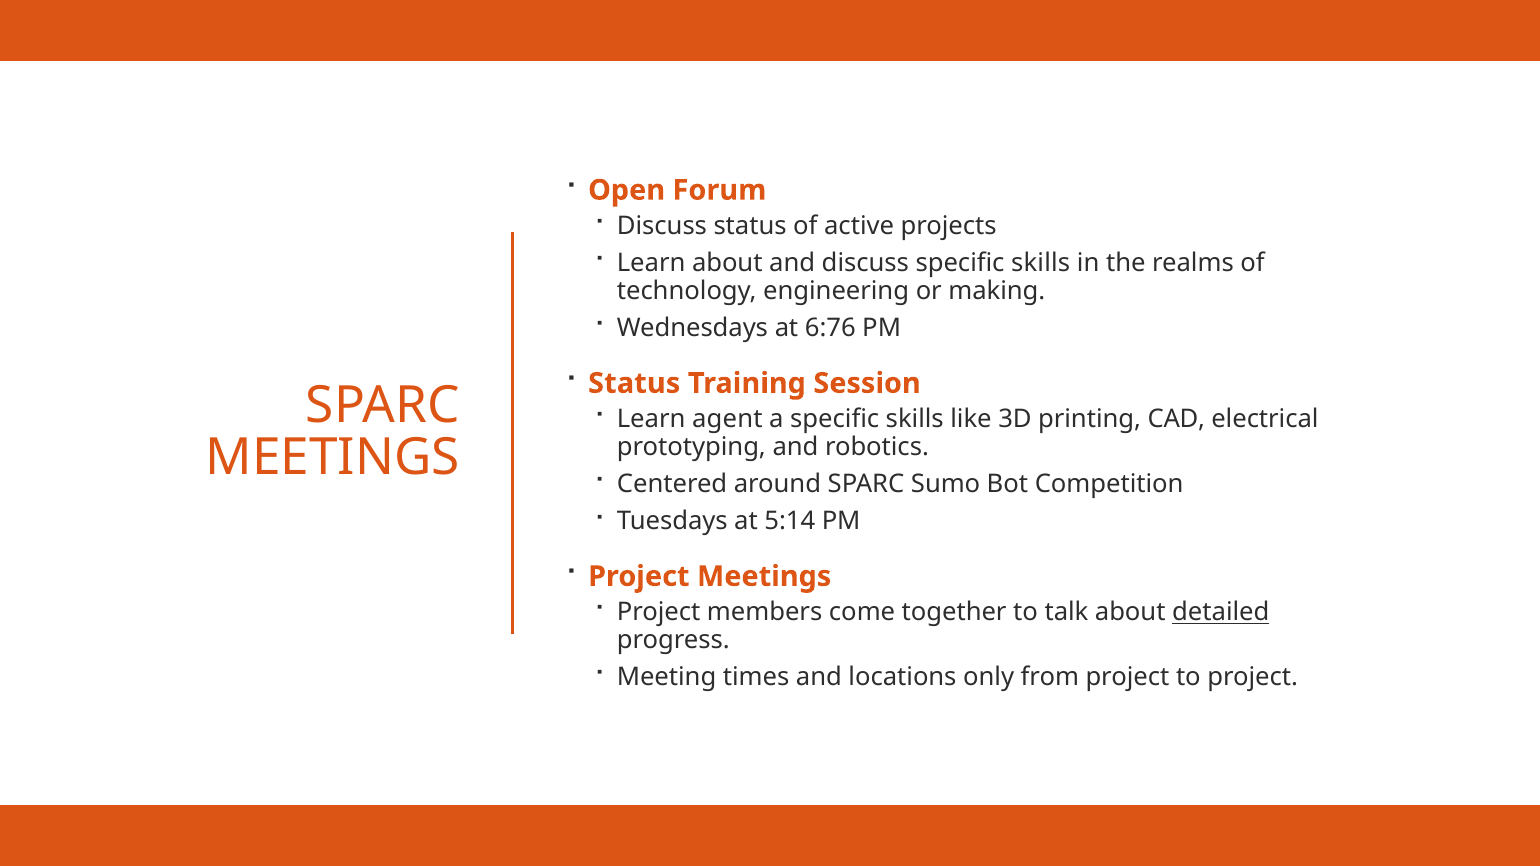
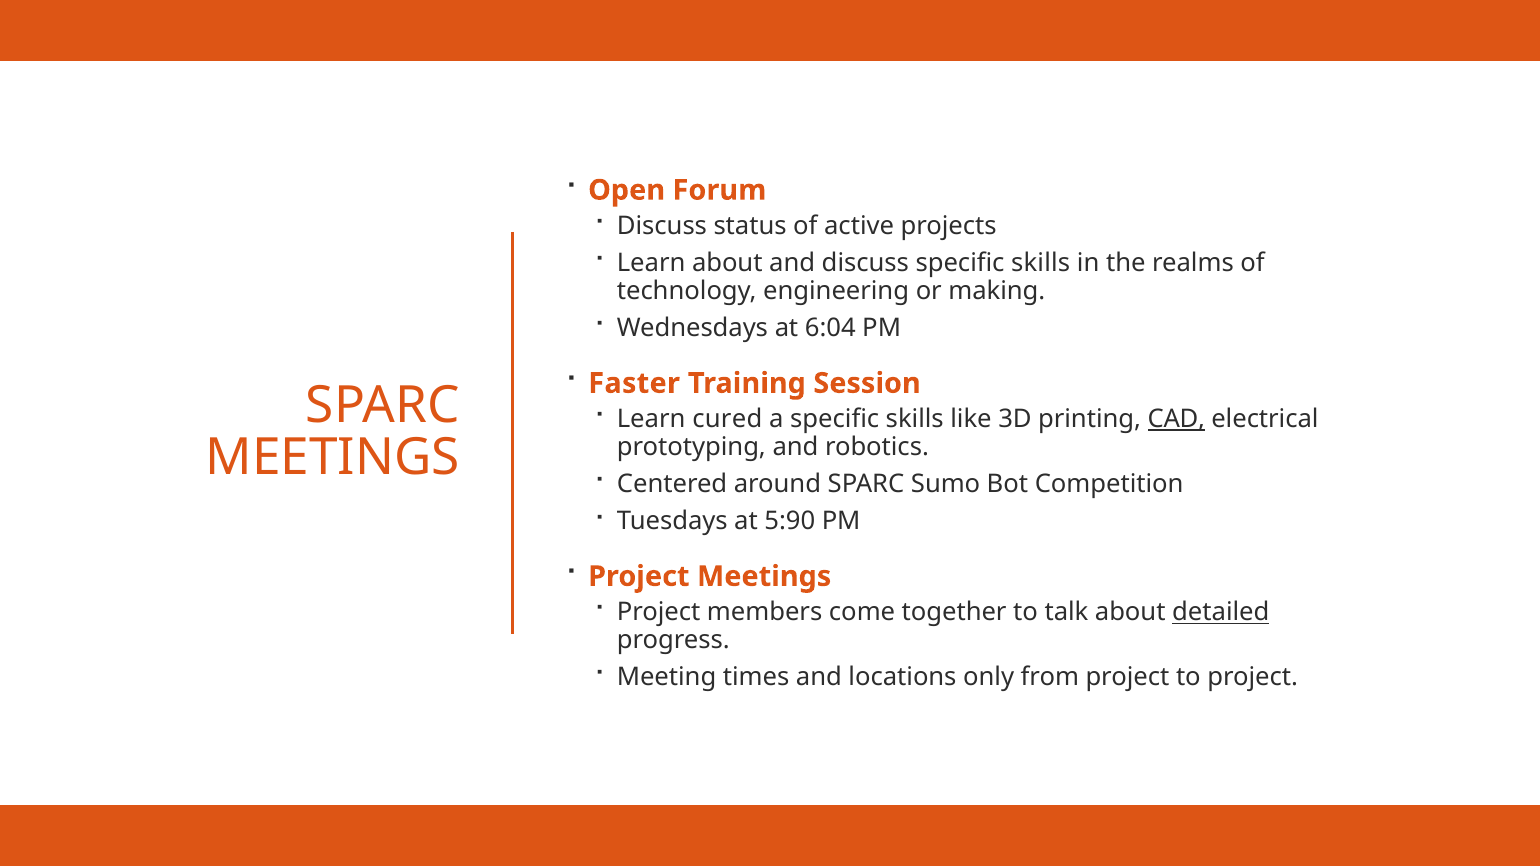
6:76: 6:76 -> 6:04 (830, 328)
Status: Status -> Faster (634, 383)
agent: agent -> cured (727, 419)
CAD underline: none -> present (1176, 419)
5:14: 5:14 -> 5:90 (790, 522)
